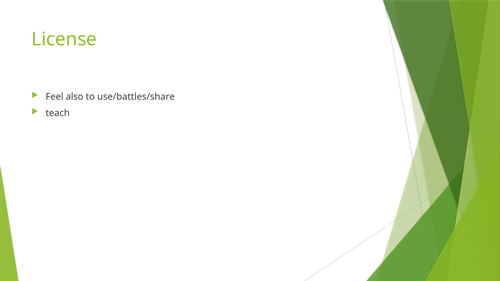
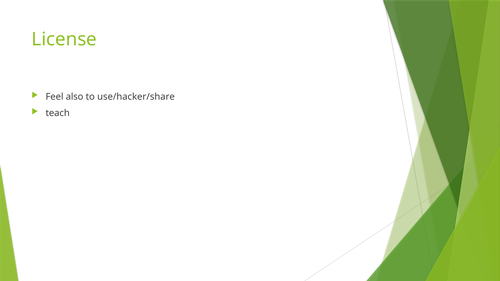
use/battles/share: use/battles/share -> use/hacker/share (136, 97)
